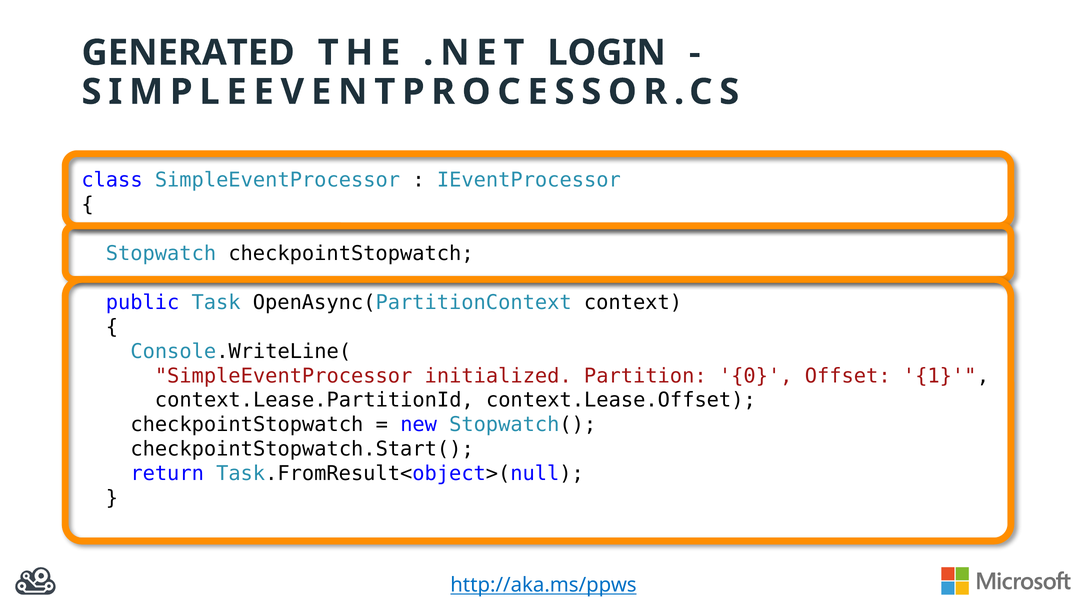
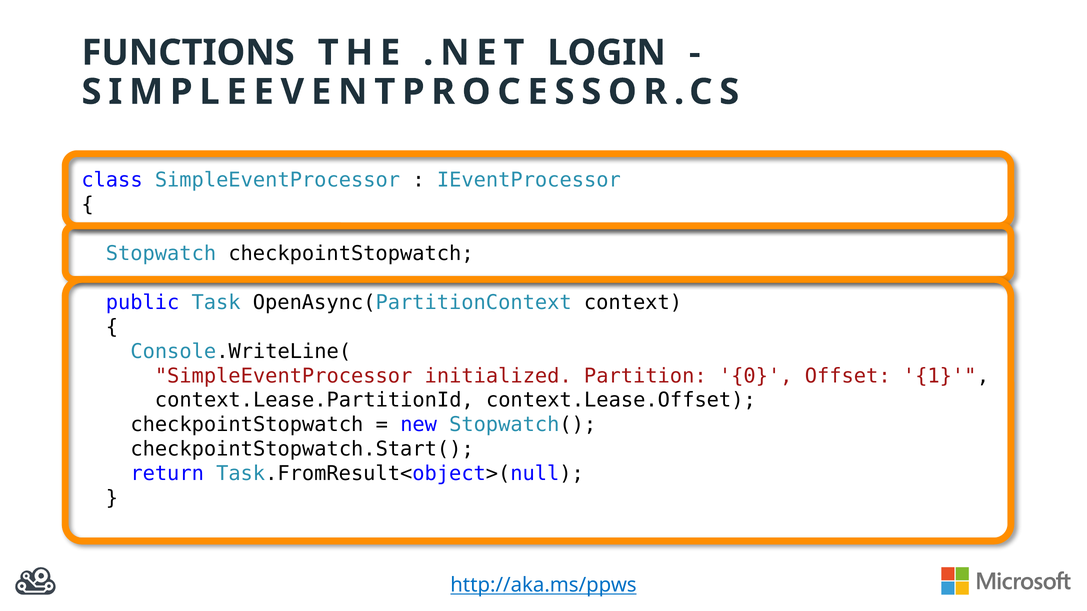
GENERATED: GENERATED -> FUNCTIONS (188, 53)
